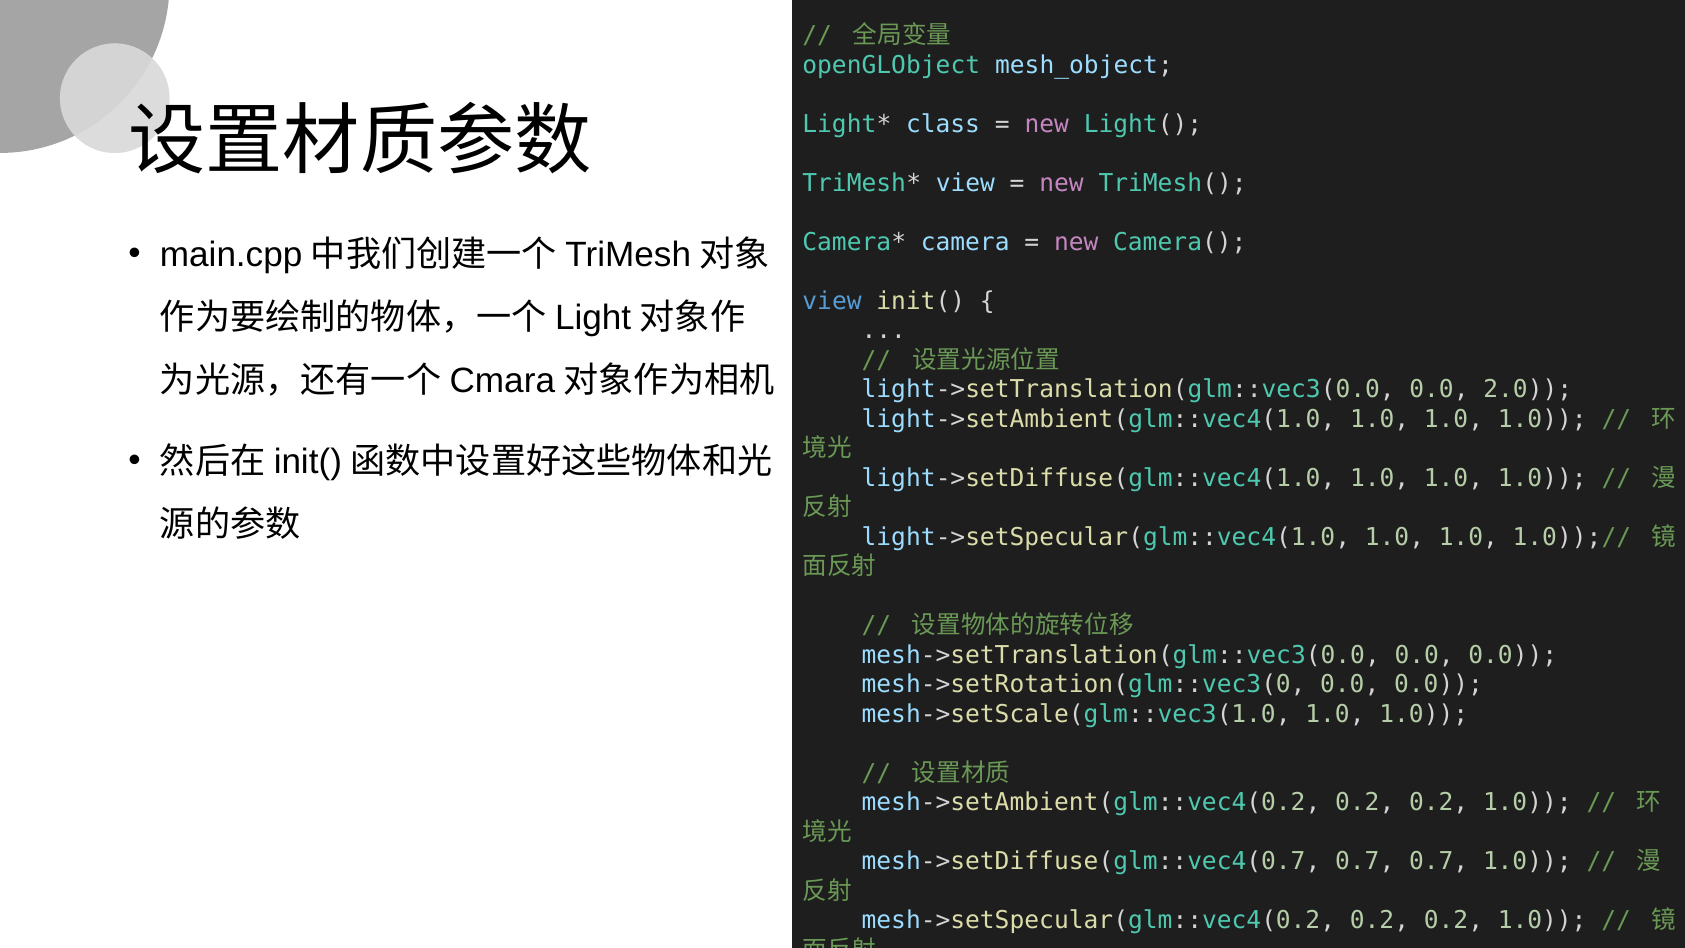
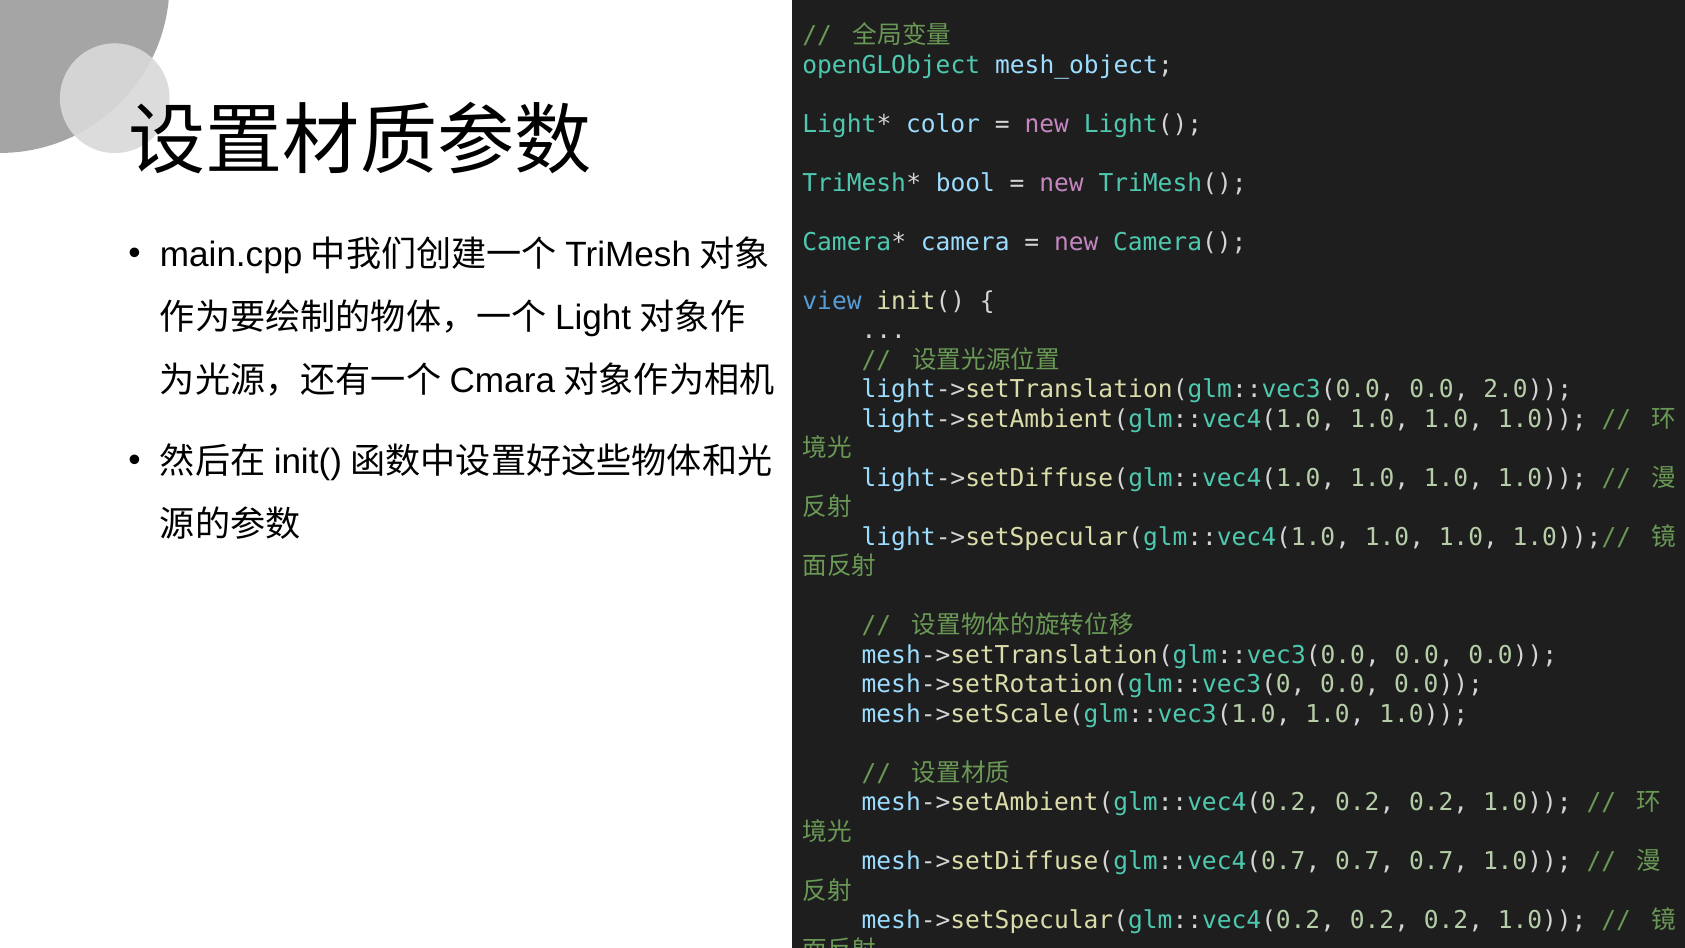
class: class -> color (943, 124)
view: view -> bool (965, 183)
